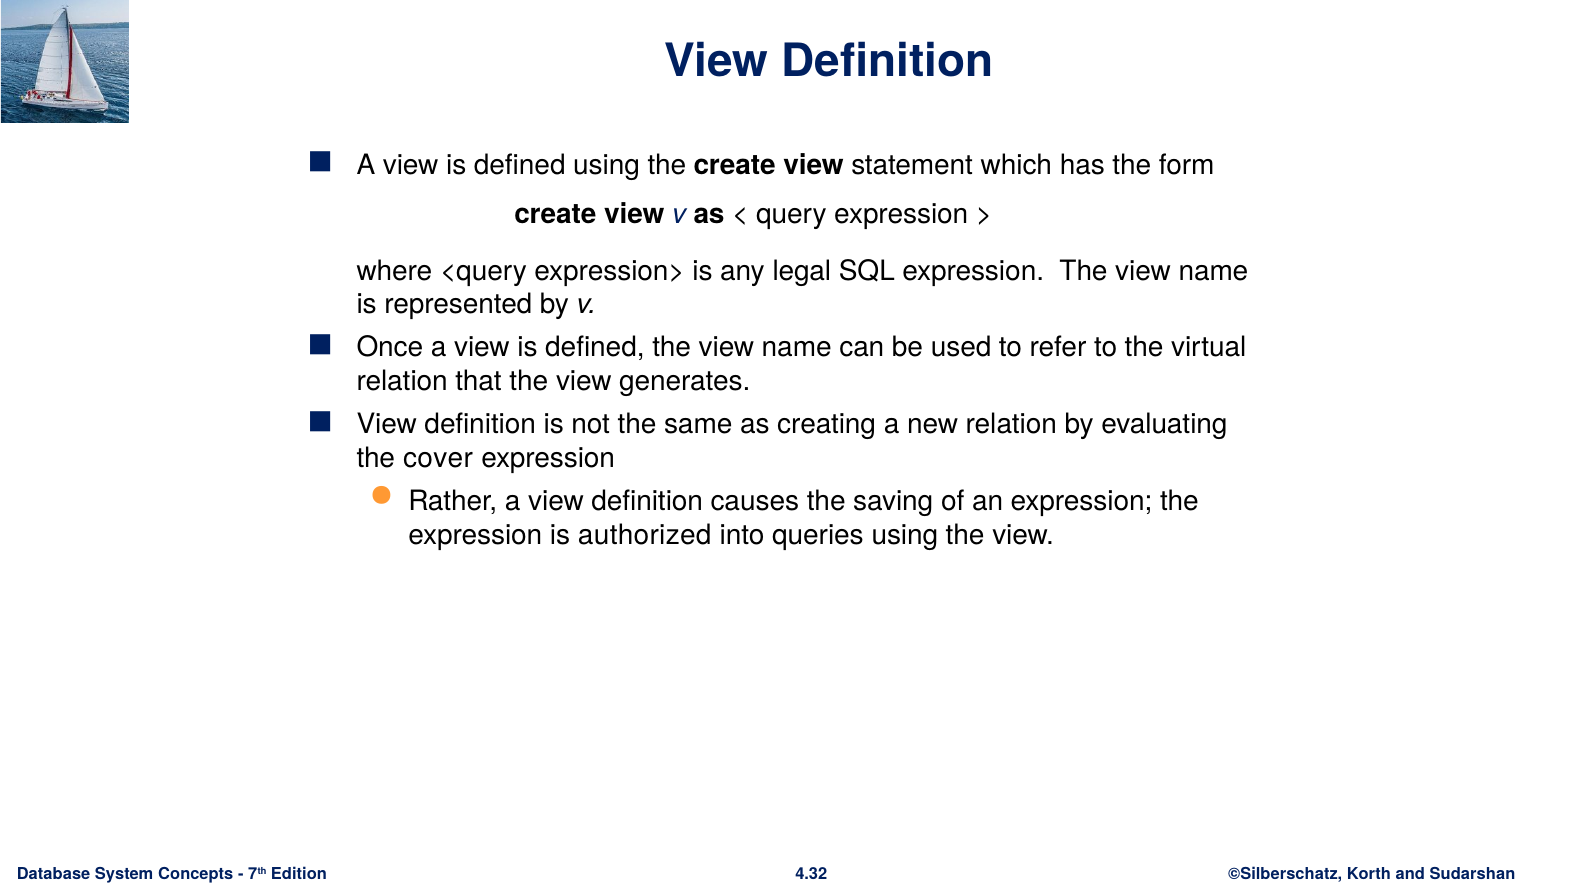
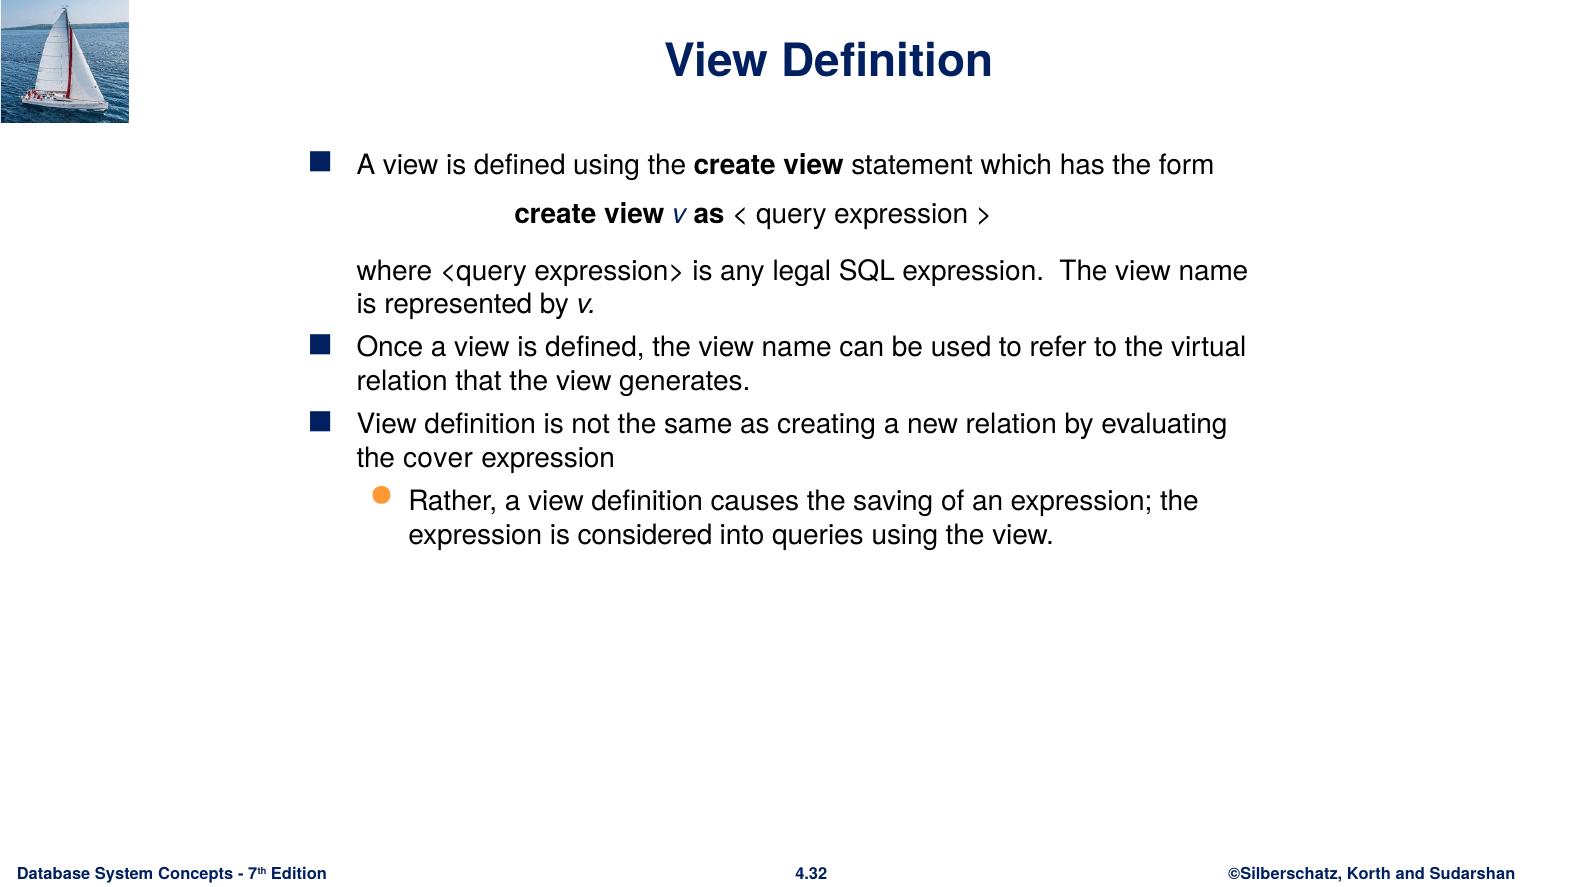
authorized: authorized -> considered (645, 535)
